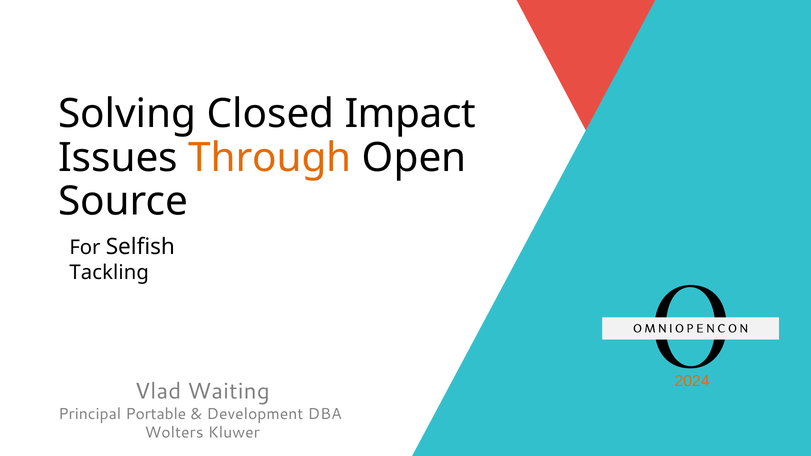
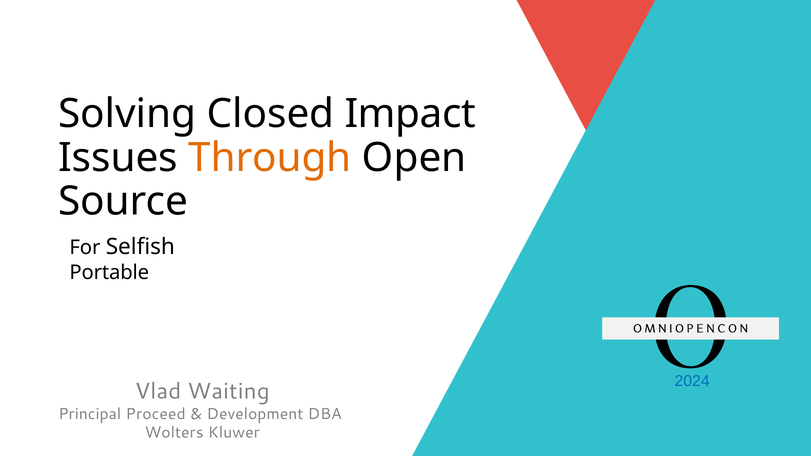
Tackling: Tackling -> Portable (109, 272)
2024 colour: orange -> blue (692, 381)
Portable: Portable -> Proceed (156, 414)
